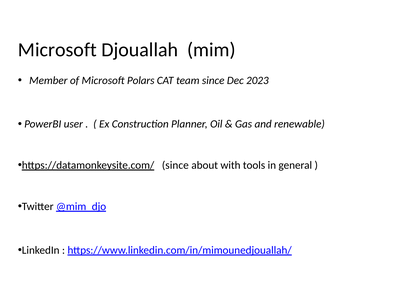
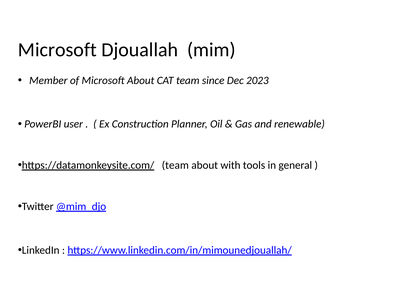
Microsoft Polars: Polars -> About (141, 80)
https://datamonkeysite.com/ since: since -> team (175, 165)
